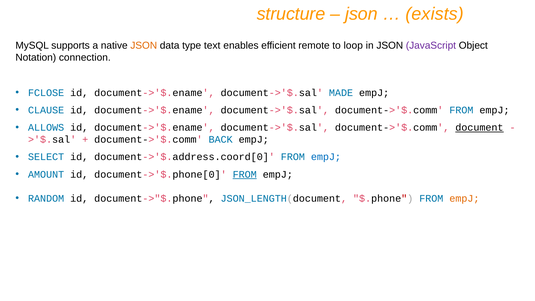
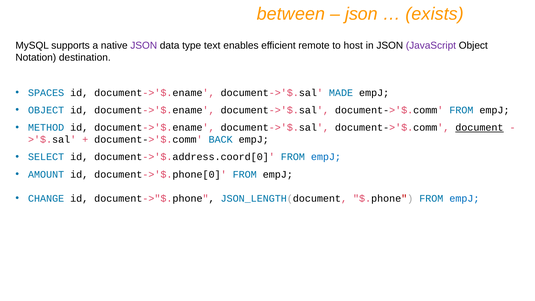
structure: structure -> between (291, 14)
JSON colour: orange -> purple (144, 45)
loop: loop -> host (353, 45)
connection: connection -> destination (85, 57)
FCLOSE: FCLOSE -> SPACES (46, 93)
CLAUSE: CLAUSE -> OBJECT (46, 110)
ALLOWS: ALLOWS -> METHOD (46, 128)
FROM underline: present -> none (245, 174)
RANDOM: RANDOM -> CHANGE (46, 198)
empJ colour: orange -> blue (464, 198)
